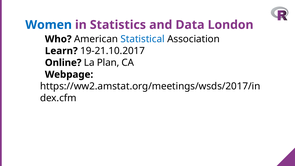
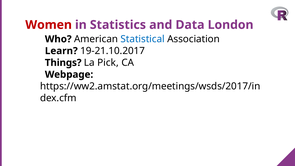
Women colour: blue -> red (49, 25)
Online: Online -> Things (63, 63)
Plan: Plan -> Pick (108, 63)
